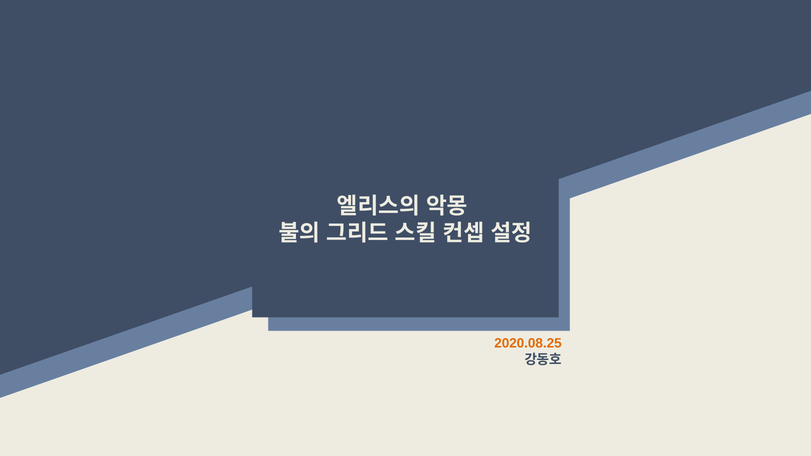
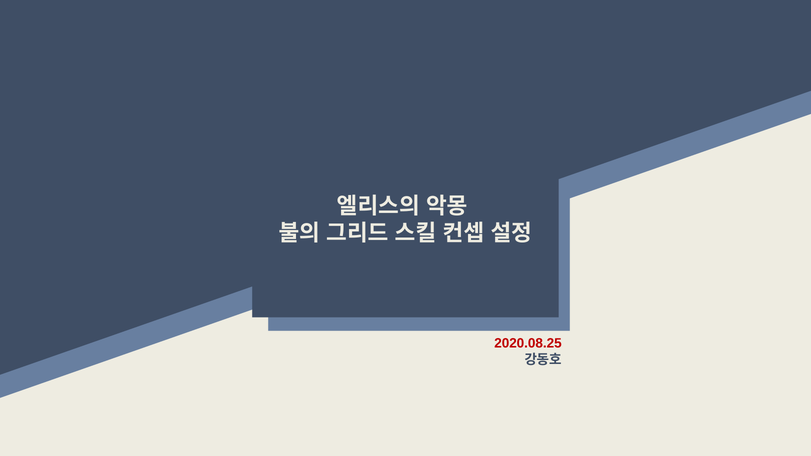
2020.08.25 colour: orange -> red (528, 344)
